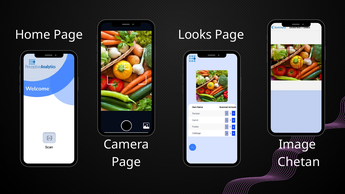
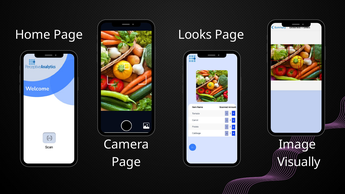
Chetan: Chetan -> Visually (299, 162)
